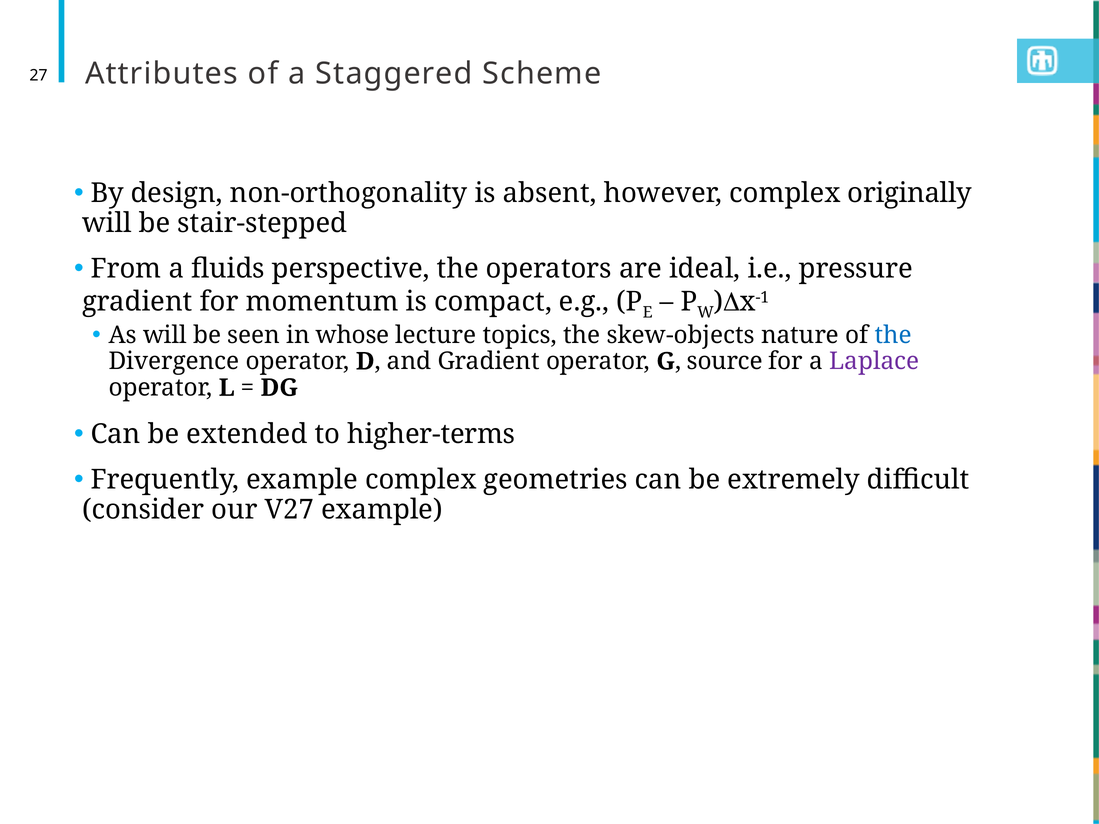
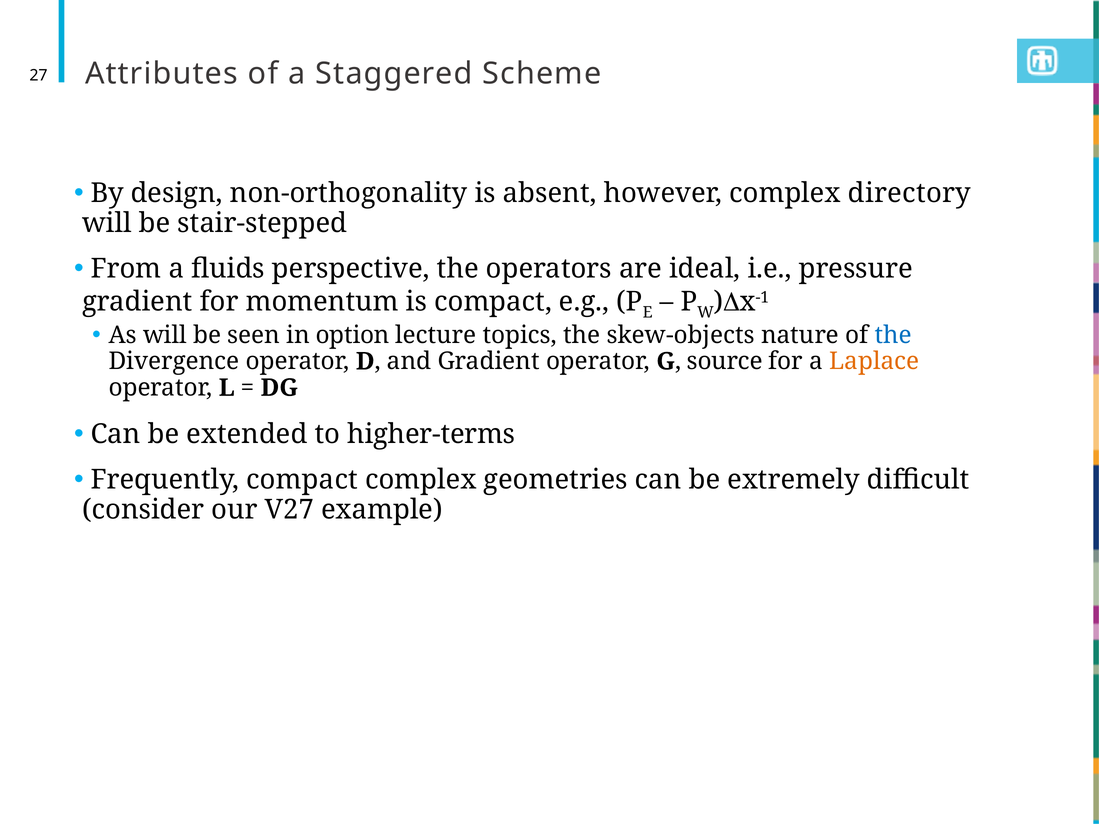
originally: originally -> directory (909, 193)
whose: whose -> option (353, 335)
Laplace colour: purple -> orange (874, 362)
Frequently example: example -> compact (302, 480)
